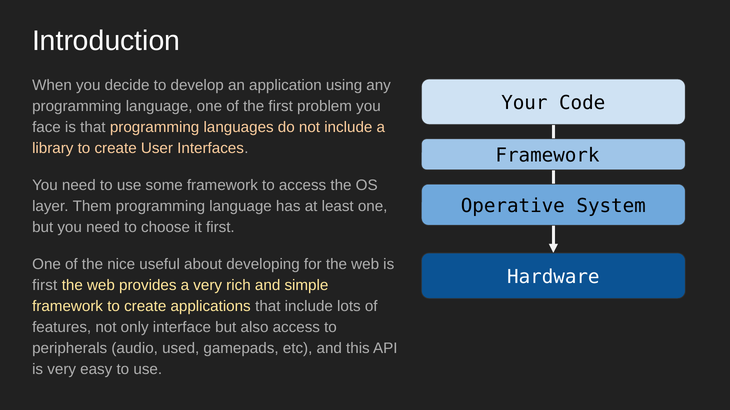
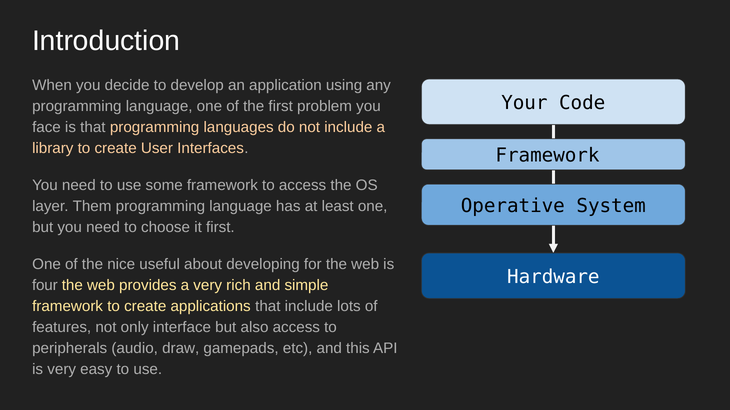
first: first -> four (45, 286)
used: used -> draw (181, 349)
